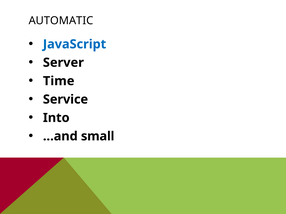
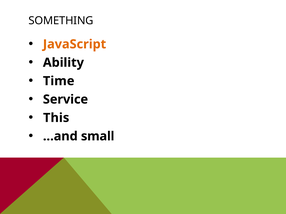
AUTOMATIC: AUTOMATIC -> SOMETHING (61, 21)
JavaScript colour: blue -> orange (75, 44)
Server: Server -> Ability (63, 63)
Into: Into -> This (56, 118)
